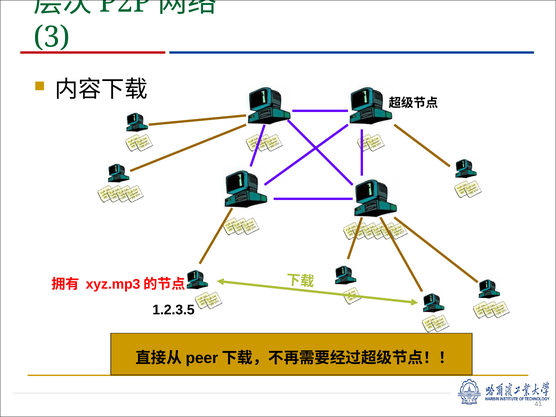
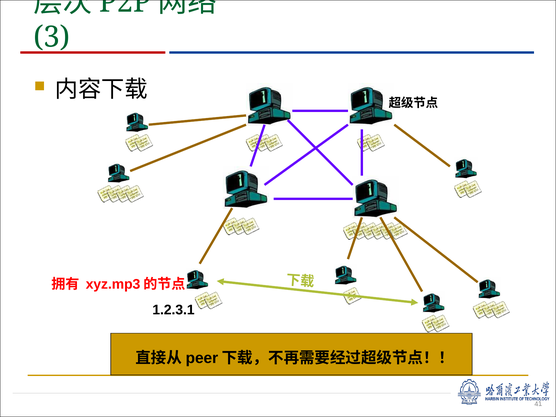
1.2.3.5: 1.2.3.5 -> 1.2.3.1 (173, 310)
